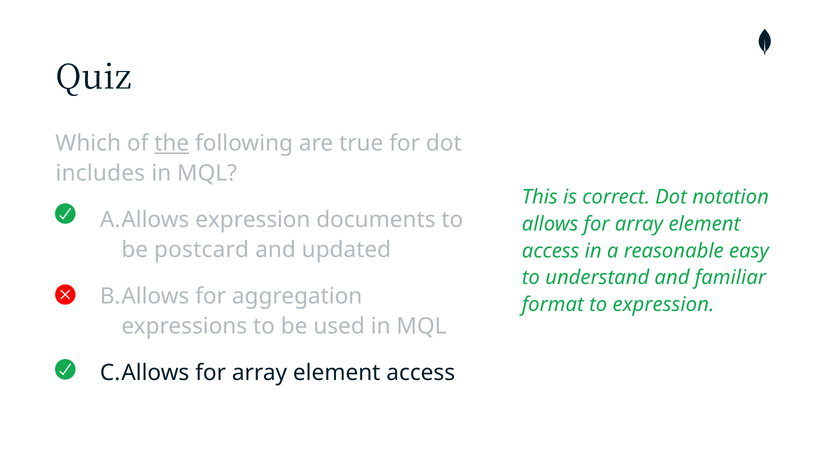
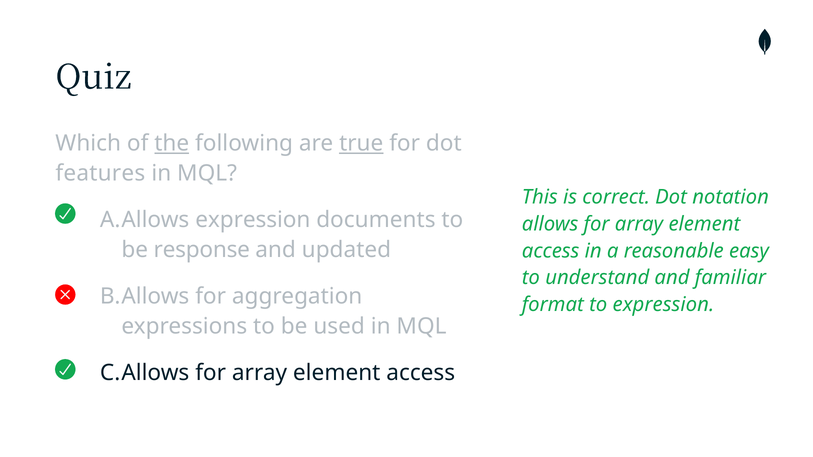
true underline: none -> present (361, 144)
includes: includes -> features (100, 173)
postcard: postcard -> response (202, 250)
